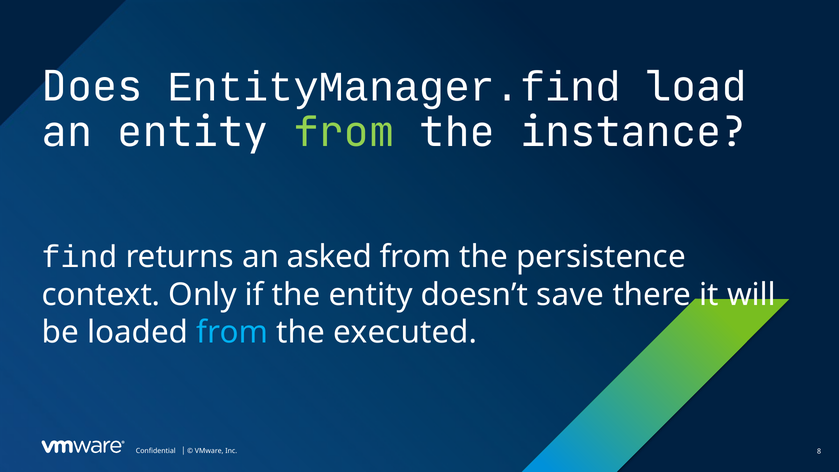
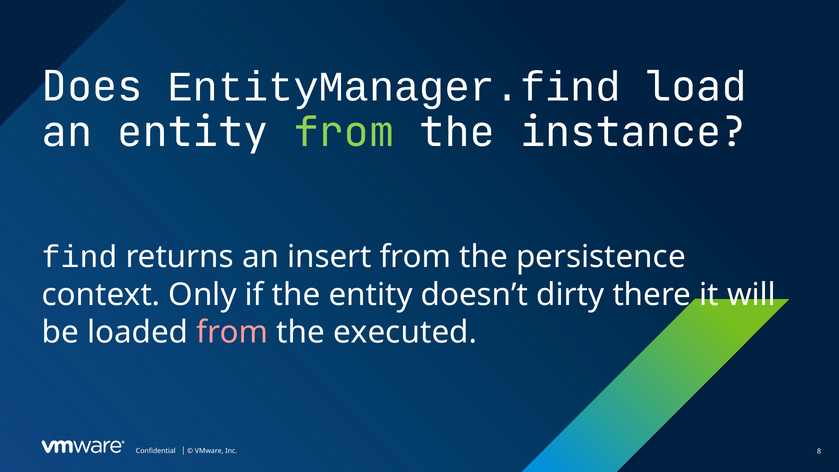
asked: asked -> insert (329, 257)
save: save -> dirty (570, 295)
from colour: light blue -> pink (232, 333)
